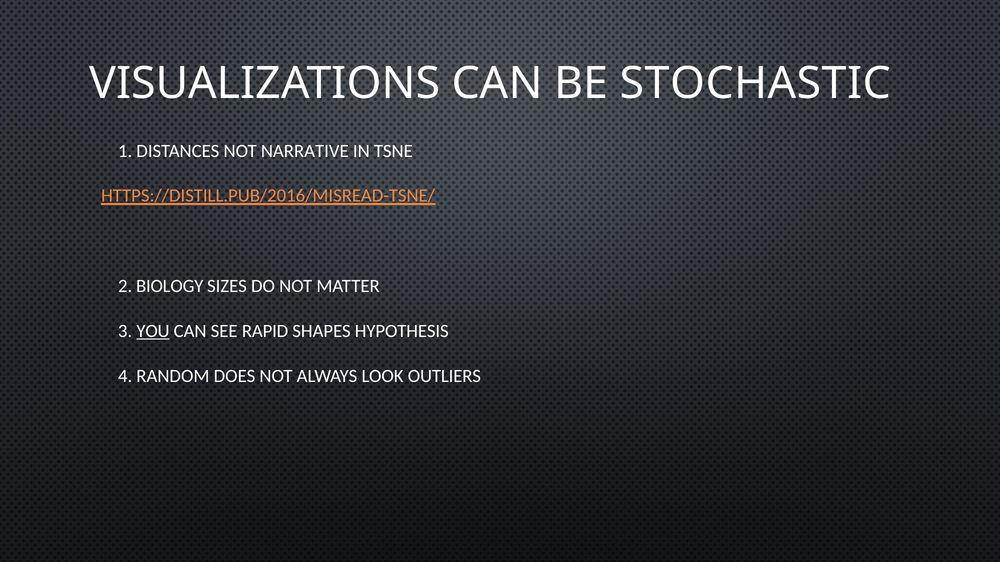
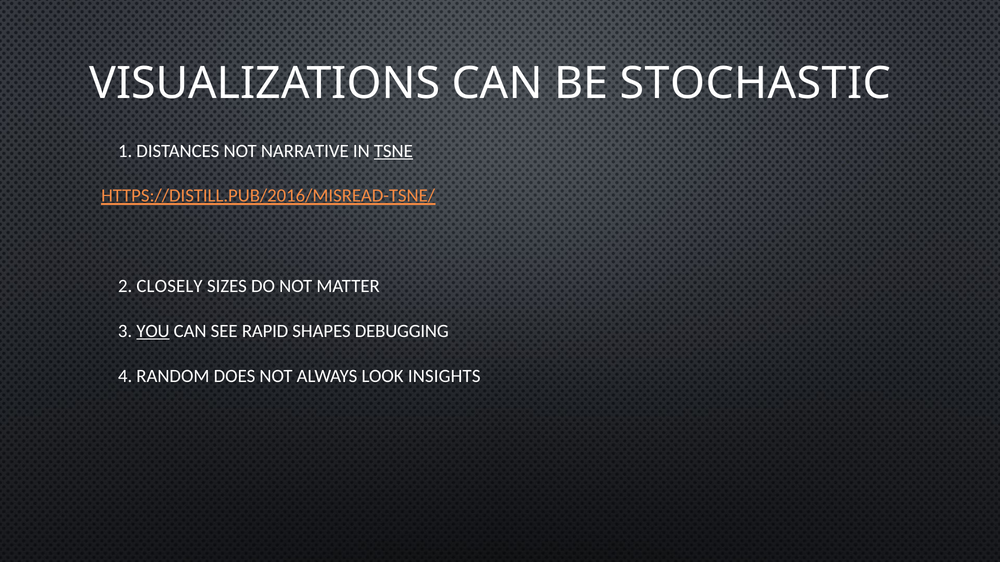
TSNE underline: none -> present (393, 151)
BIOLOGY: BIOLOGY -> CLOSELY (170, 286)
HYPOTHESIS: HYPOTHESIS -> DEBUGGING (402, 331)
OUTLIERS: OUTLIERS -> INSIGHTS (444, 376)
